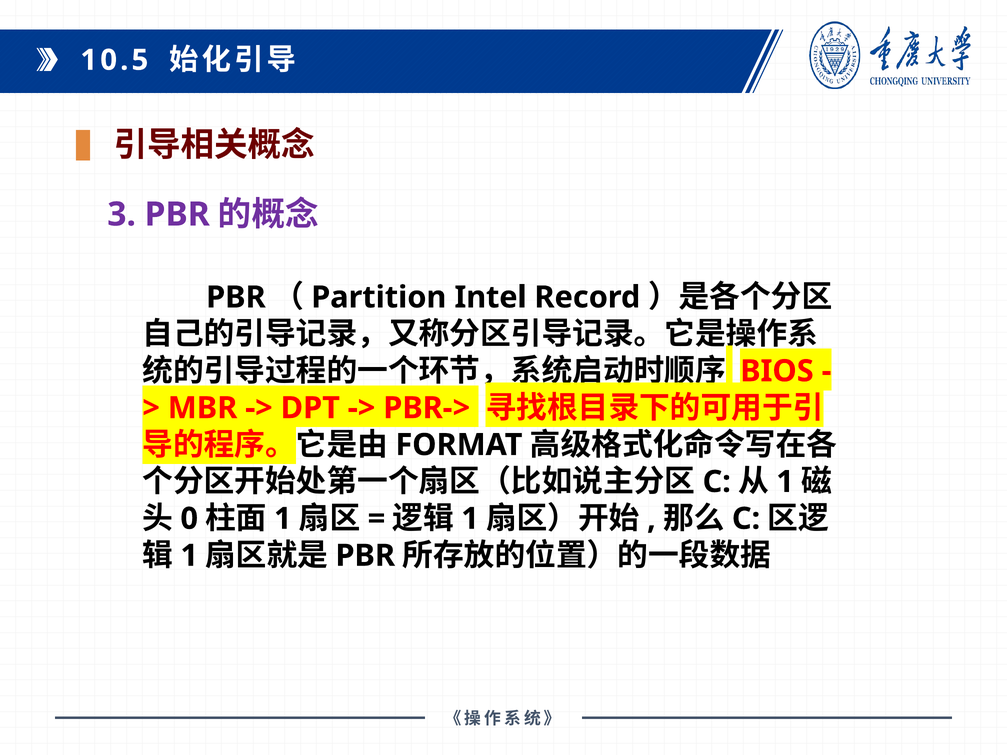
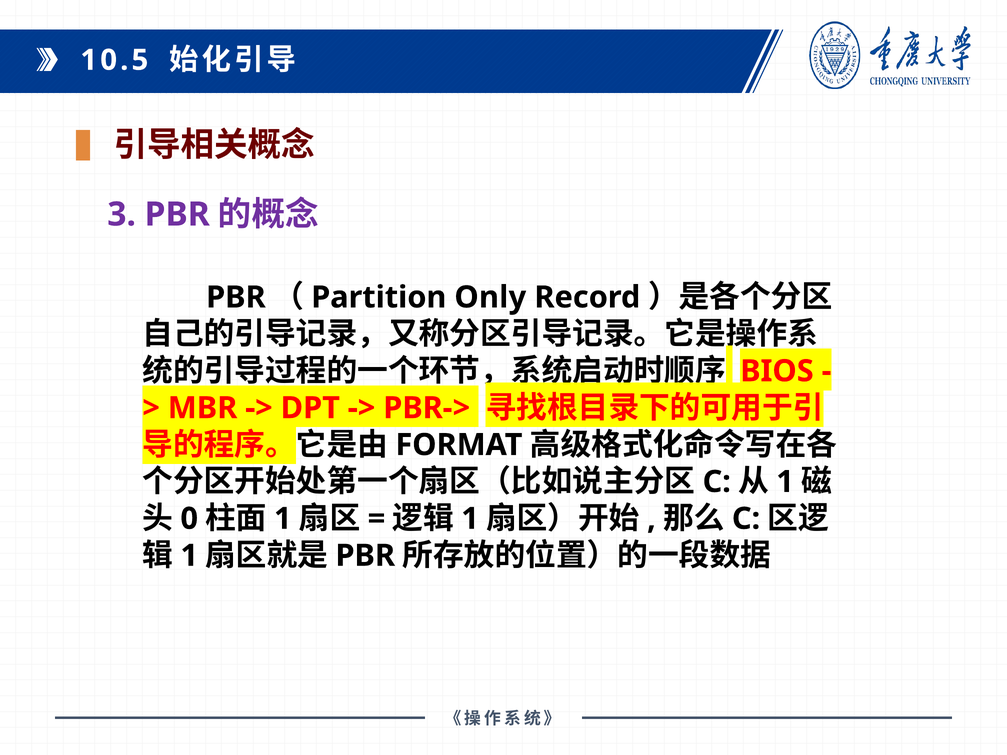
Intel: Intel -> Only (490, 297)
